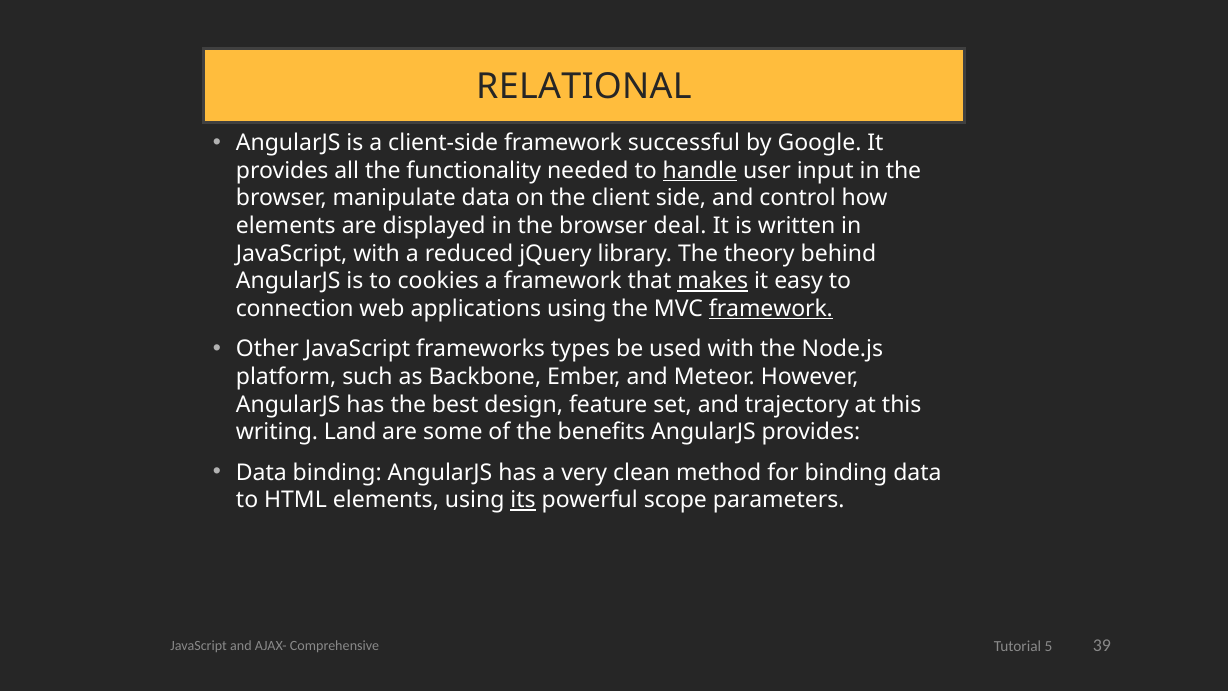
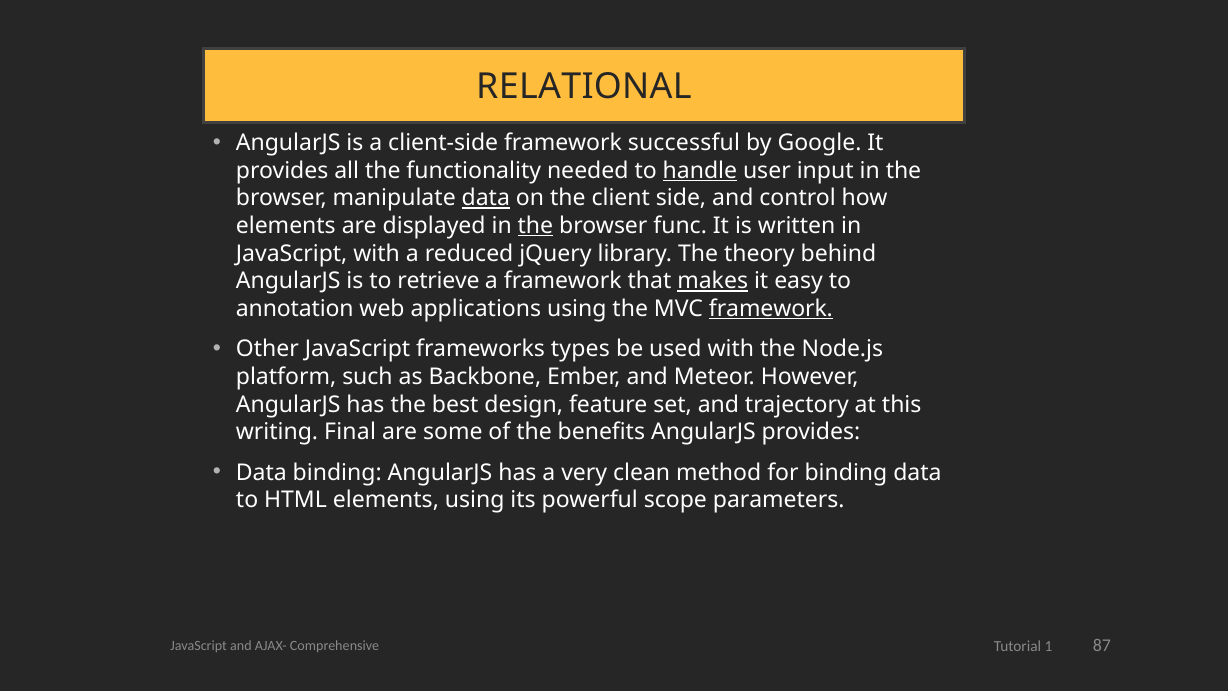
data underline: none -> present (486, 198)
the underline: none -> present (535, 226)
deal: deal -> func (680, 226)
cookies: cookies -> retrieve (438, 281)
connection: connection -> annotation (295, 309)
Land: Land -> Final (350, 432)
its underline: present -> none (523, 500)
5: 5 -> 1 (1048, 646)
39: 39 -> 87 (1102, 646)
